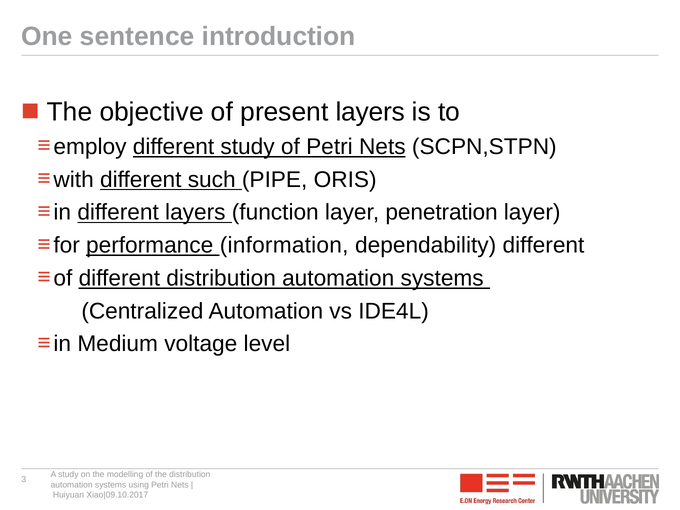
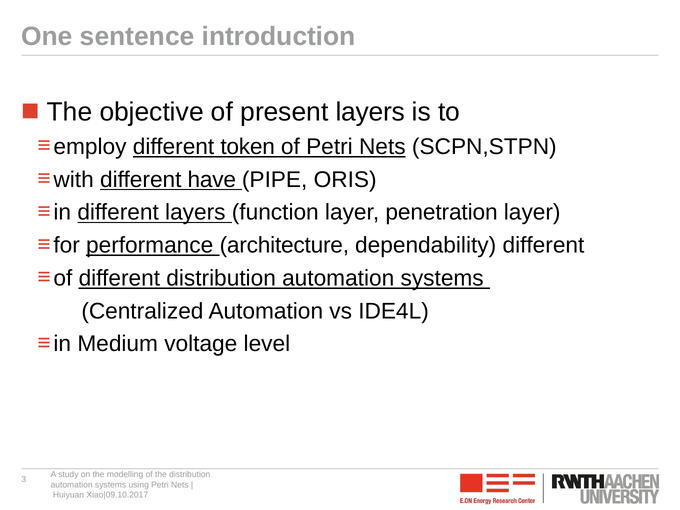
different study: study -> token (248, 147)
such: such -> have (212, 180)
information: information -> architecture (284, 245)
